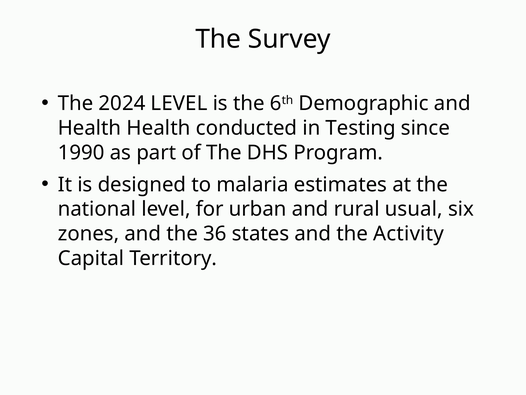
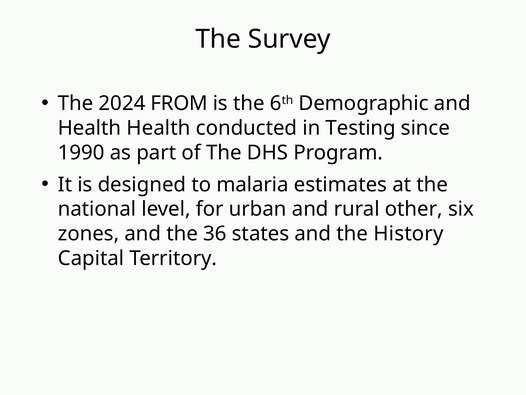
2024 LEVEL: LEVEL -> FROM (179, 103)
usual: usual -> other (414, 209)
Activity: Activity -> History (409, 234)
